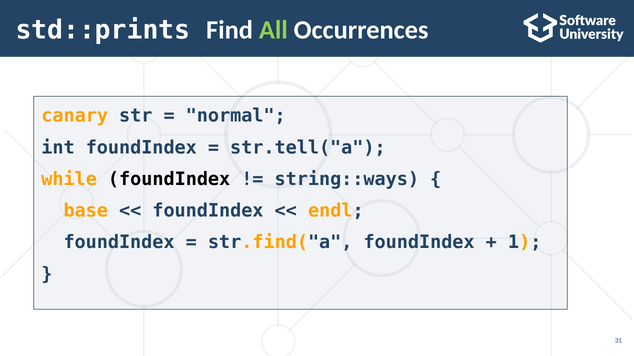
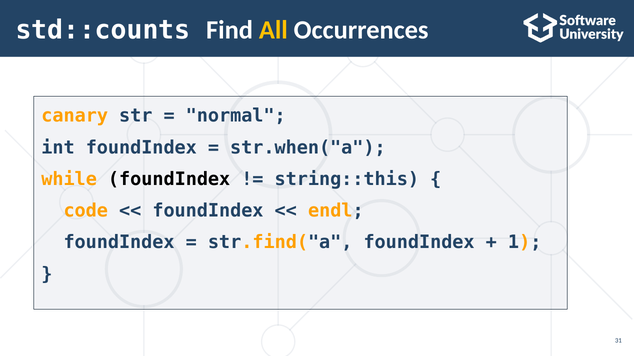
std::prints: std::prints -> std::counts (103, 30)
All colour: light green -> yellow (273, 30)
str.tell("a: str.tell("a -> str.when("a (308, 148)
string::ways: string::ways -> string::this (347, 179)
base: base -> code (86, 211)
